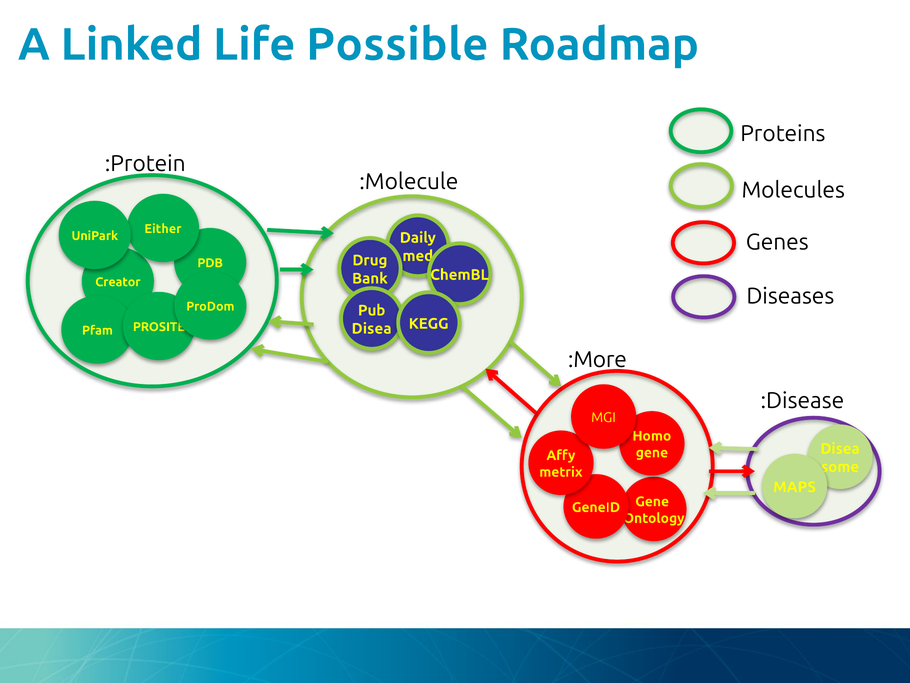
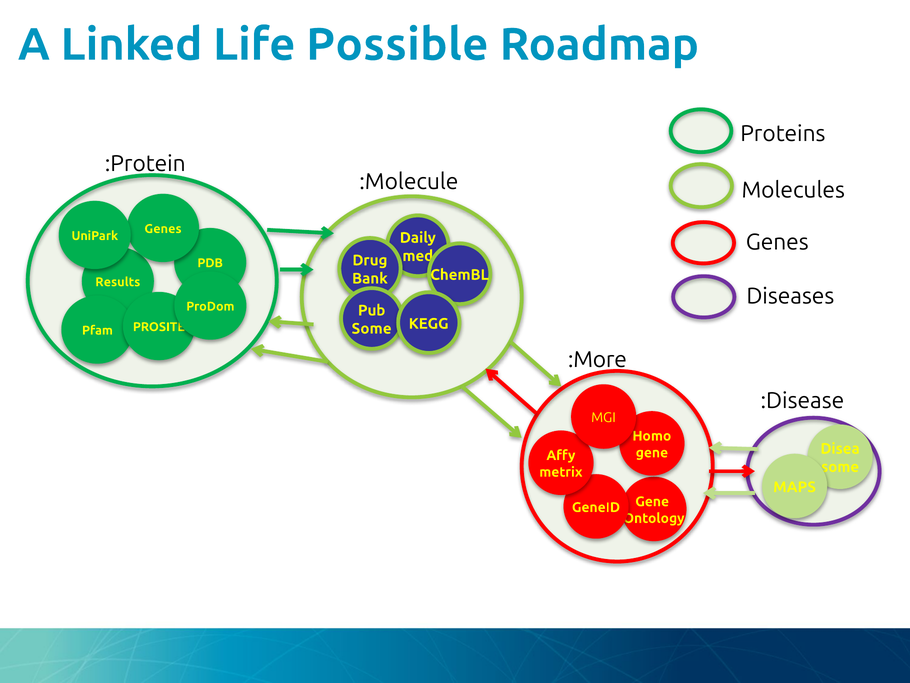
Either: Either -> Genes (163, 229)
Creator: Creator -> Results (118, 282)
Disea: Disea -> Some (372, 328)
